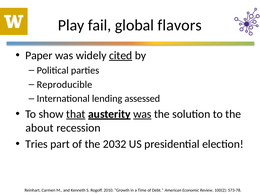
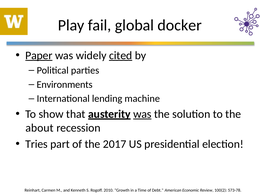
flavors: flavors -> docker (180, 25)
Paper underline: none -> present (39, 55)
Reproducible: Reproducible -> Environments (65, 84)
assessed: assessed -> machine (142, 99)
that underline: present -> none (76, 114)
2032: 2032 -> 2017 (115, 144)
